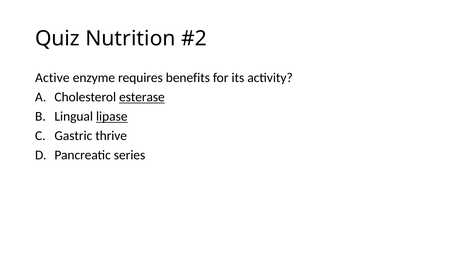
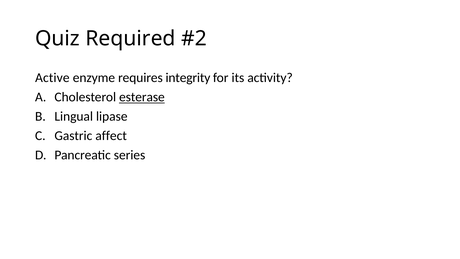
Nutrition: Nutrition -> Required (130, 39)
benefits: benefits -> integrity (188, 78)
lipase underline: present -> none (112, 116)
thrive: thrive -> affect (111, 136)
